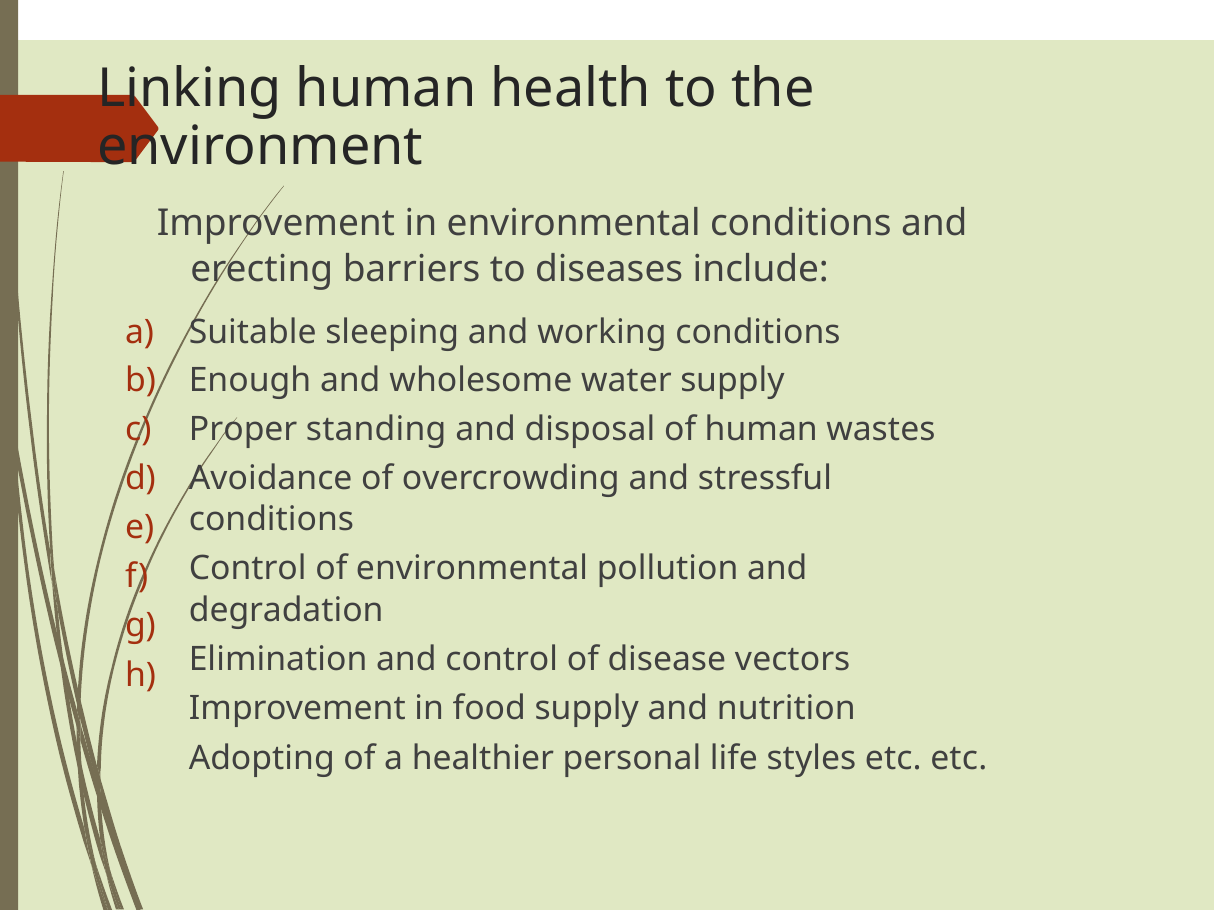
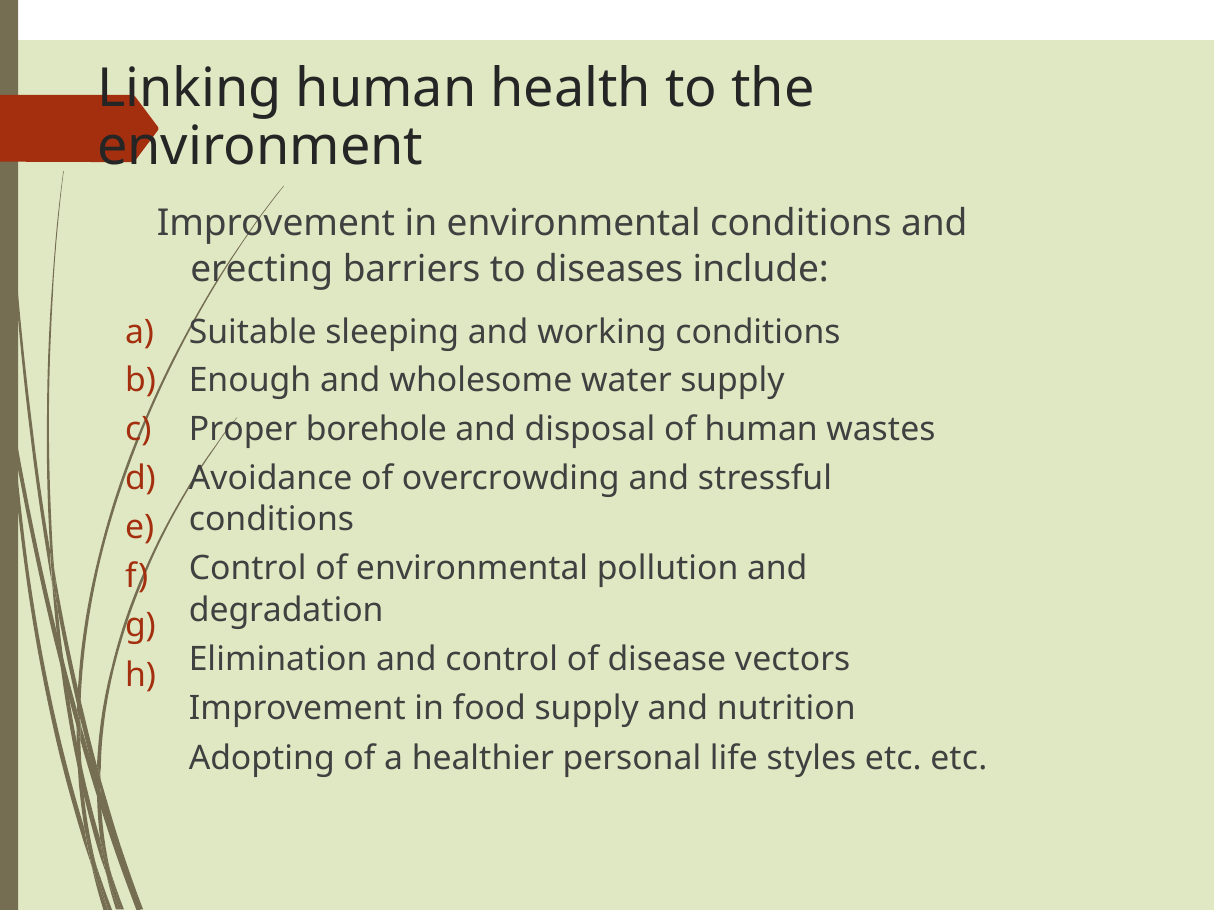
standing: standing -> borehole (376, 429)
